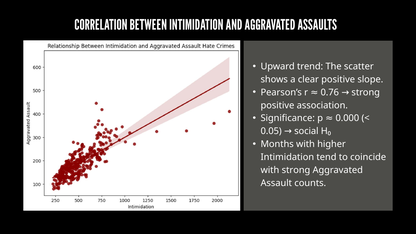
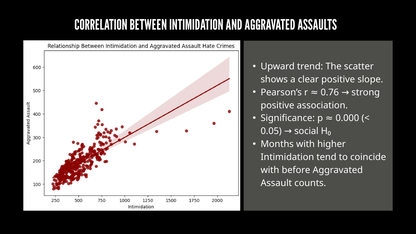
with strong: strong -> before (296, 170)
